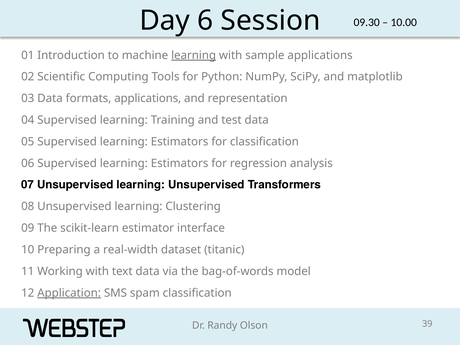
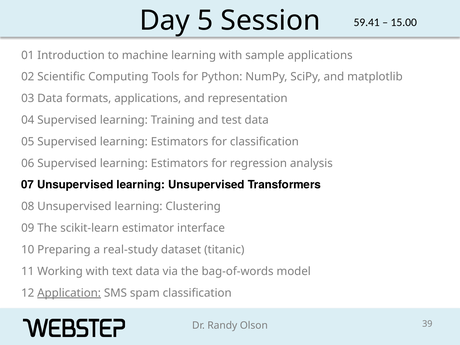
6: 6 -> 5 (205, 21)
09.30: 09.30 -> 59.41 (367, 23)
10.00: 10.00 -> 15.00 (404, 23)
learning underline: present -> none (194, 55)
real-width: real-width -> real-study (130, 250)
